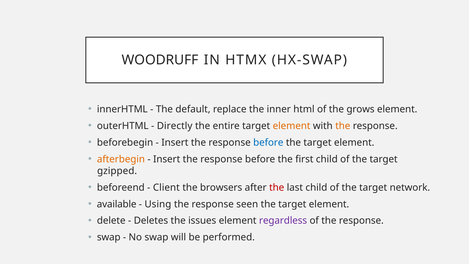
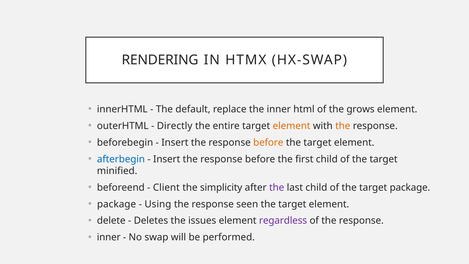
WOODRUFF: WOODRUFF -> RENDERING (160, 60)
before colour: blue -> orange (268, 142)
afterbegin colour: orange -> blue (121, 159)
gzipped: gzipped -> minified (117, 171)
browsers: browsers -> simplicity (221, 187)
the colour: red -> purple (277, 187)
target network: network -> package (410, 187)
available: available -> package (117, 204)
swap: swap -> inner (109, 237)
